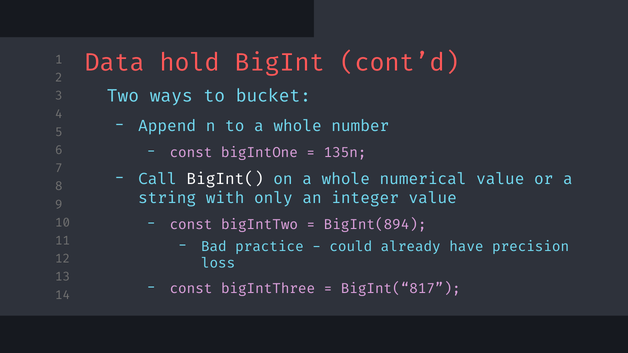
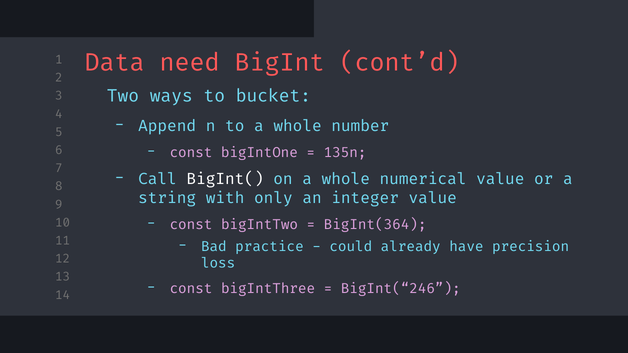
hold: hold -> need (190, 63)
BigInt(894: BigInt(894 -> BigInt(364 (375, 225)
BigInt(“817: BigInt(“817 -> BigInt(“246 (401, 289)
